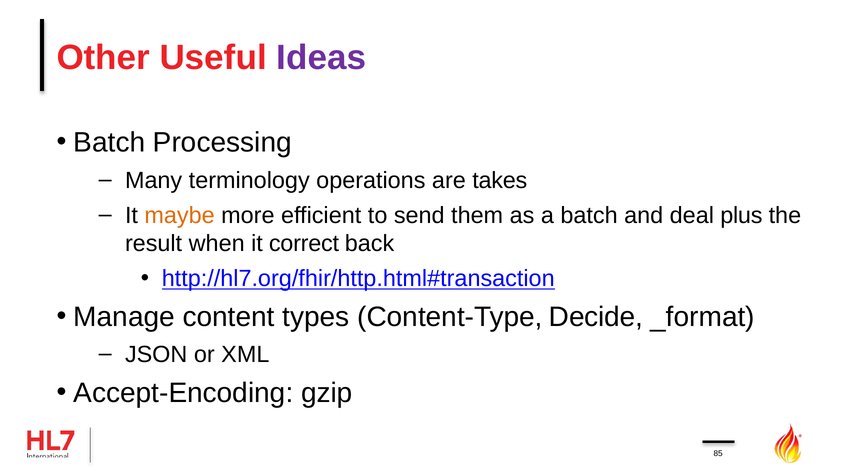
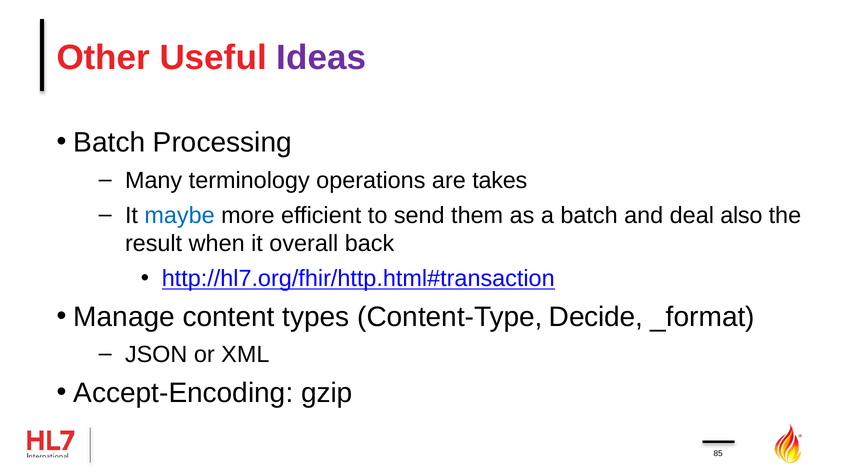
maybe colour: orange -> blue (180, 215)
plus: plus -> also (741, 215)
correct: correct -> overall (304, 243)
